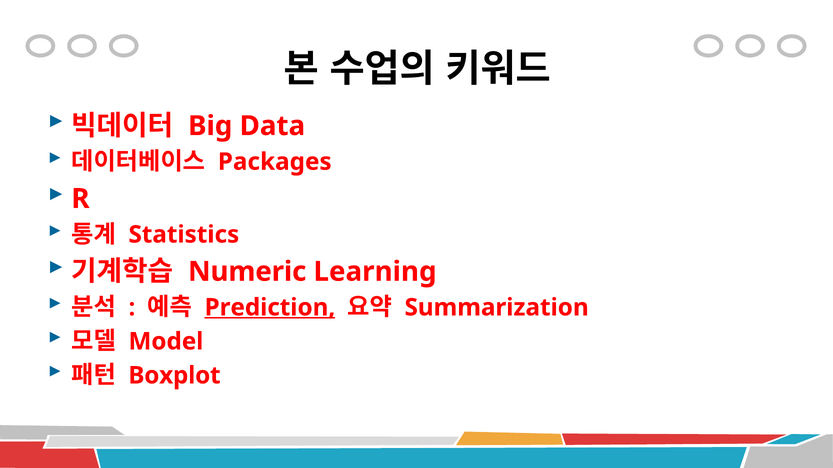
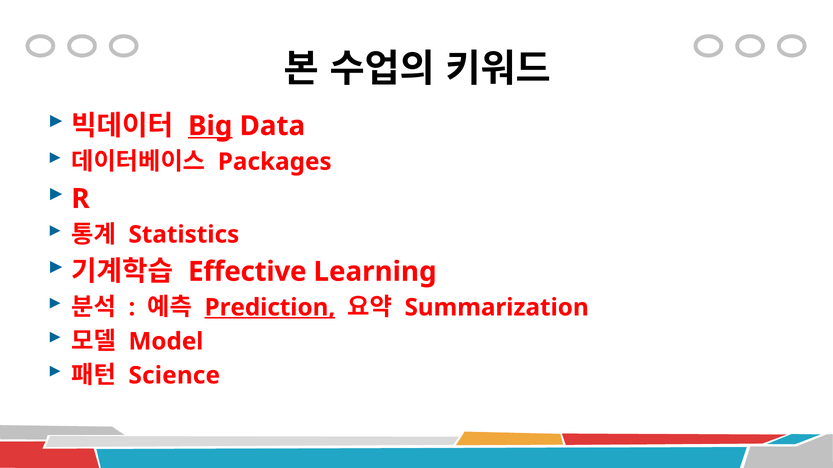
Big underline: none -> present (210, 126)
Numeric: Numeric -> Effective (247, 272)
Boxplot: Boxplot -> Science (174, 376)
